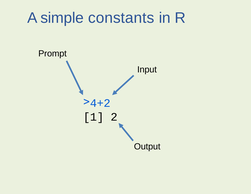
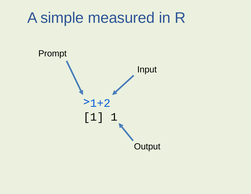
constants: constants -> measured (121, 18)
4+2: 4+2 -> 1+2 (100, 103)
1 2: 2 -> 1 (114, 117)
